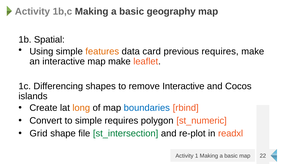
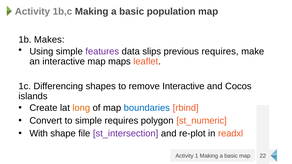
geography: geography -> population (171, 12)
Spatial: Spatial -> Makes (49, 40)
features colour: orange -> purple (102, 51)
card: card -> slips (152, 51)
map make: make -> maps (119, 62)
Grid: Grid -> With (39, 134)
st_intersection colour: green -> purple (126, 134)
